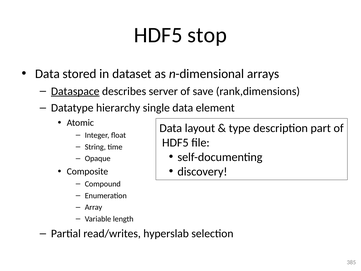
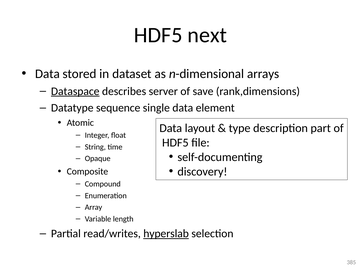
stop: stop -> next (207, 35)
hierarchy: hierarchy -> sequence (118, 108)
hyperslab underline: none -> present (166, 233)
